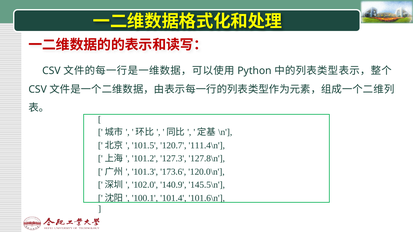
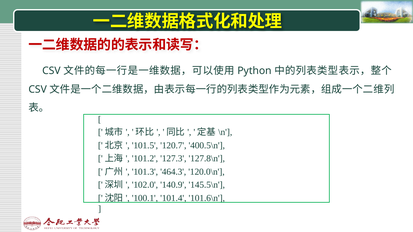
111.4\n: 111.4\n -> 400.5\n (207, 146)
173.6: 173.6 -> 464.3 (173, 172)
